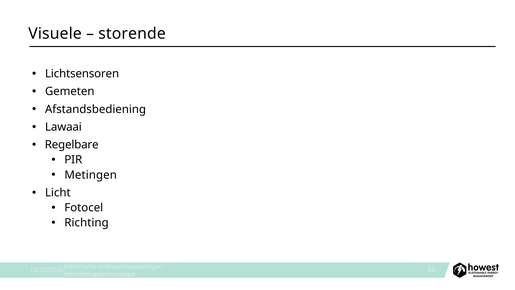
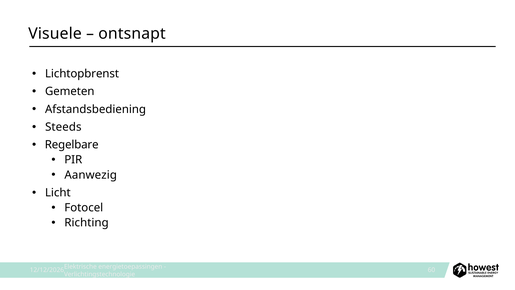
storende: storende -> ontsnapt (132, 33)
Lichtsensoren: Lichtsensoren -> Lichtopbrenst (82, 74)
Lawaai: Lawaai -> Steeds (63, 127)
Metingen: Metingen -> Aanwezig (91, 175)
